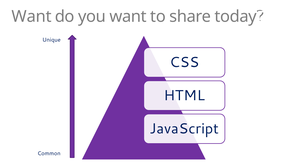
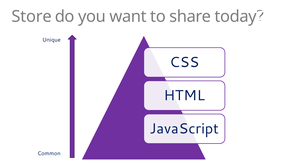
Want: Want -> Store (32, 16)
